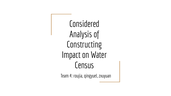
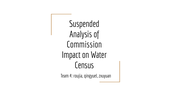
Considered: Considered -> Suspended (84, 24)
Constructing: Constructing -> Commission (84, 45)
